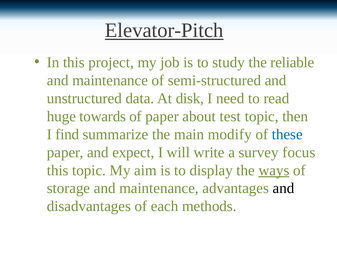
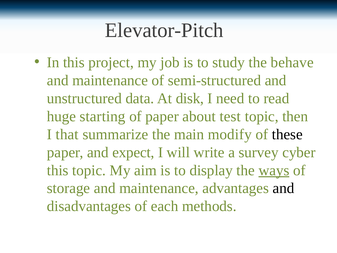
Elevator-Pitch underline: present -> none (164, 30)
reliable: reliable -> behave (292, 62)
towards: towards -> starting (103, 116)
find: find -> that (67, 134)
these colour: blue -> black (287, 134)
focus: focus -> cyber (299, 152)
